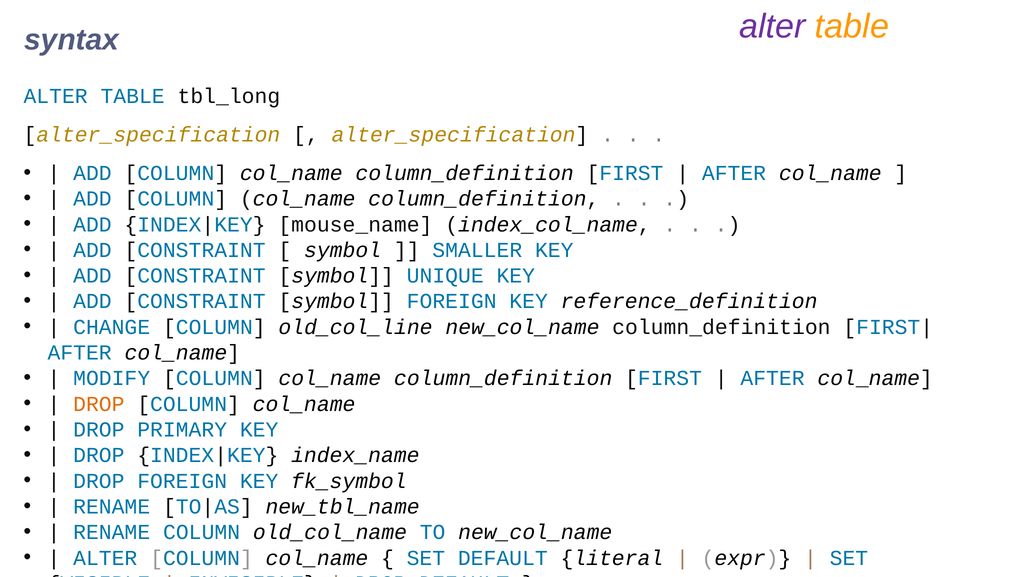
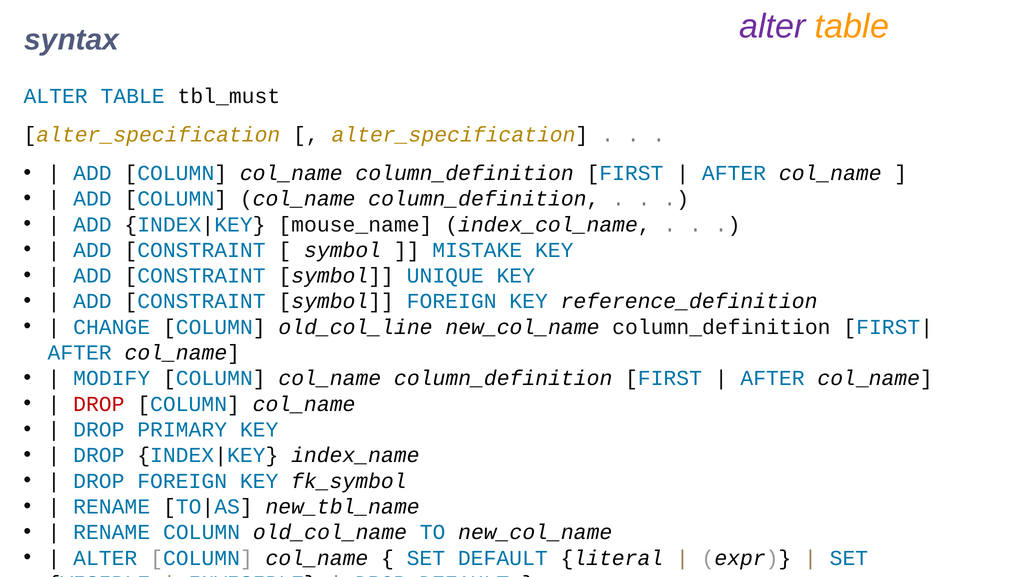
tbl_long: tbl_long -> tbl_must (229, 96)
SMALLER: SMALLER -> MISTAKE (477, 250)
DROP colour: orange -> red (99, 404)
